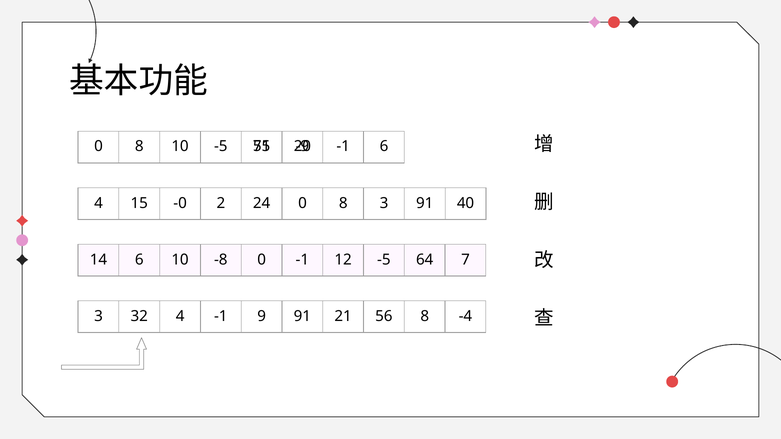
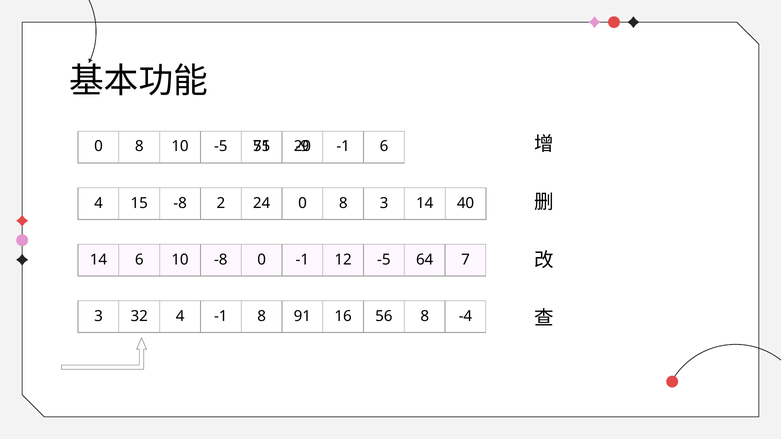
15 -0: -0 -> -8 (180, 203)
3 91: 91 -> 14 (425, 203)
-1 9: 9 -> 8 (262, 316)
21: 21 -> 16 (343, 316)
